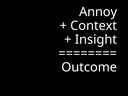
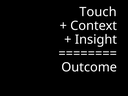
Annoy: Annoy -> Touch (98, 12)
